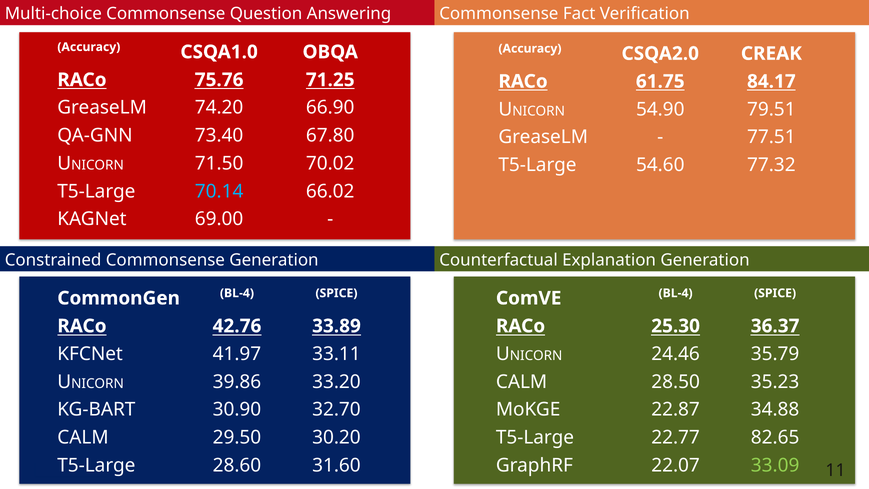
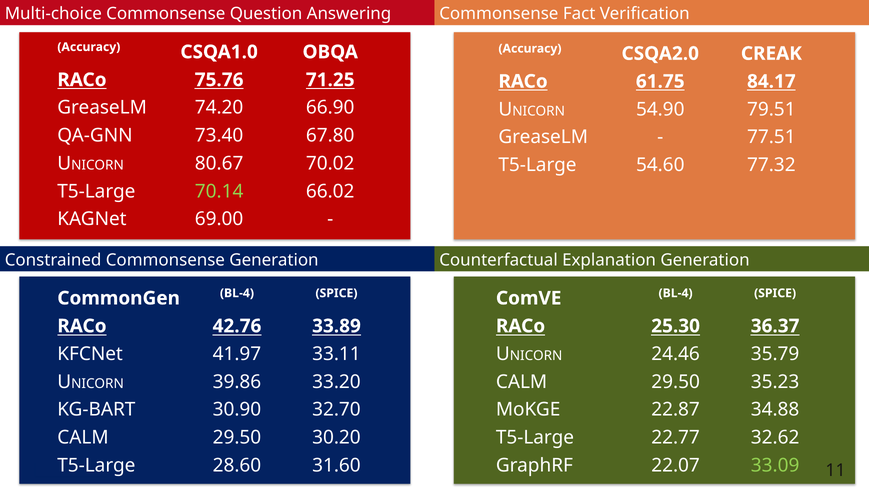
71.50: 71.50 -> 80.67 (219, 163)
70.14 colour: light blue -> light green (219, 191)
28.50: 28.50 -> 29.50 (676, 382)
82.65: 82.65 -> 32.62 (775, 437)
